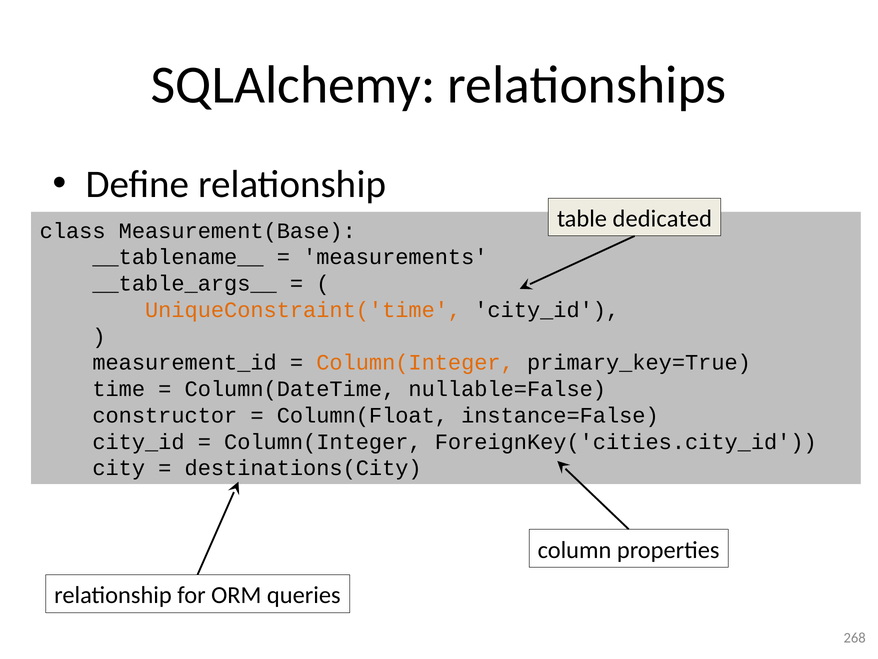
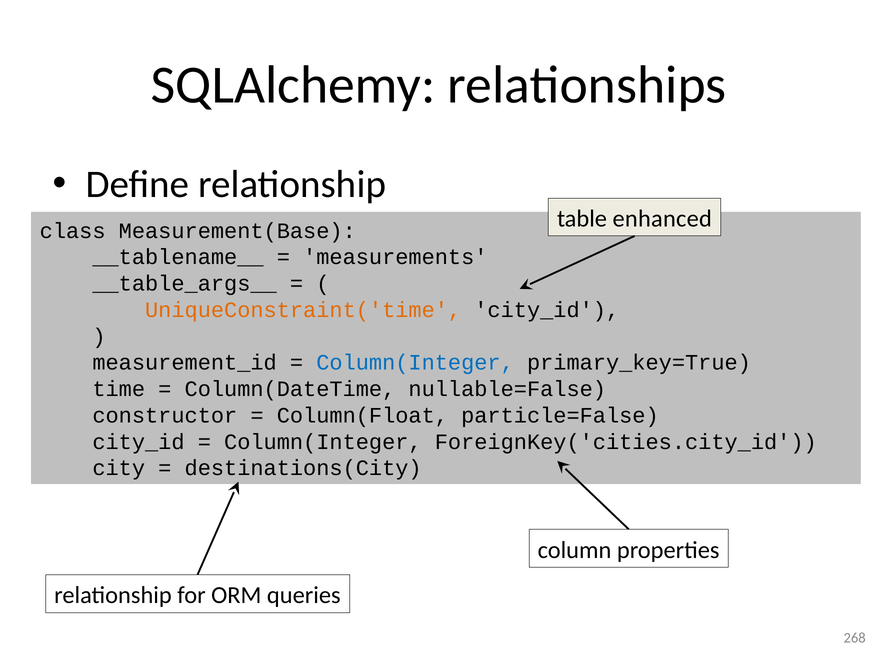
dedicated: dedicated -> enhanced (662, 219)
Column(Integer colour: orange -> blue (415, 362)
instance=False: instance=False -> particle=False (560, 415)
